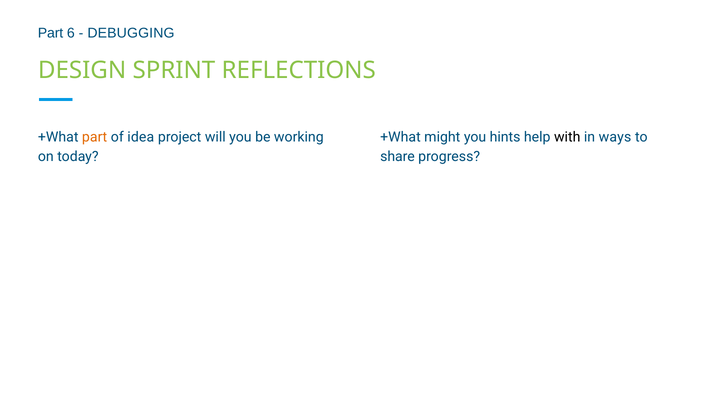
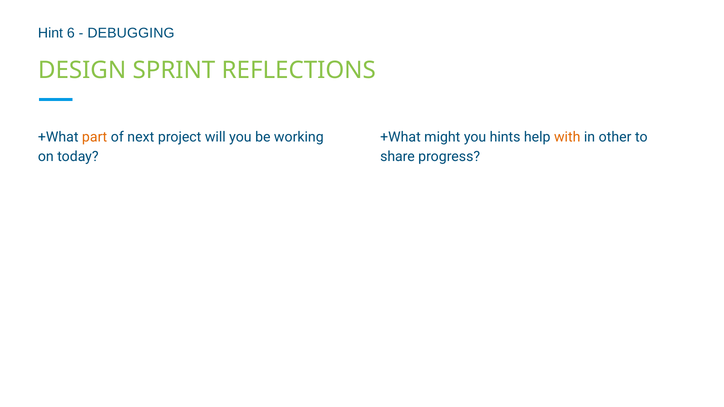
Part: Part -> Hint (50, 33)
idea: idea -> next (141, 137)
with colour: black -> orange (567, 137)
ways: ways -> other (615, 137)
